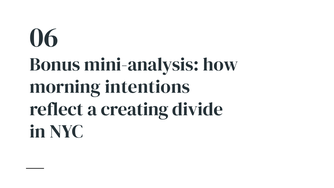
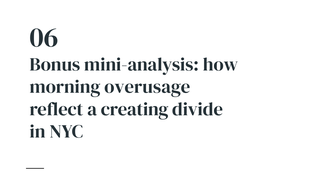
intentions: intentions -> overusage (147, 87)
